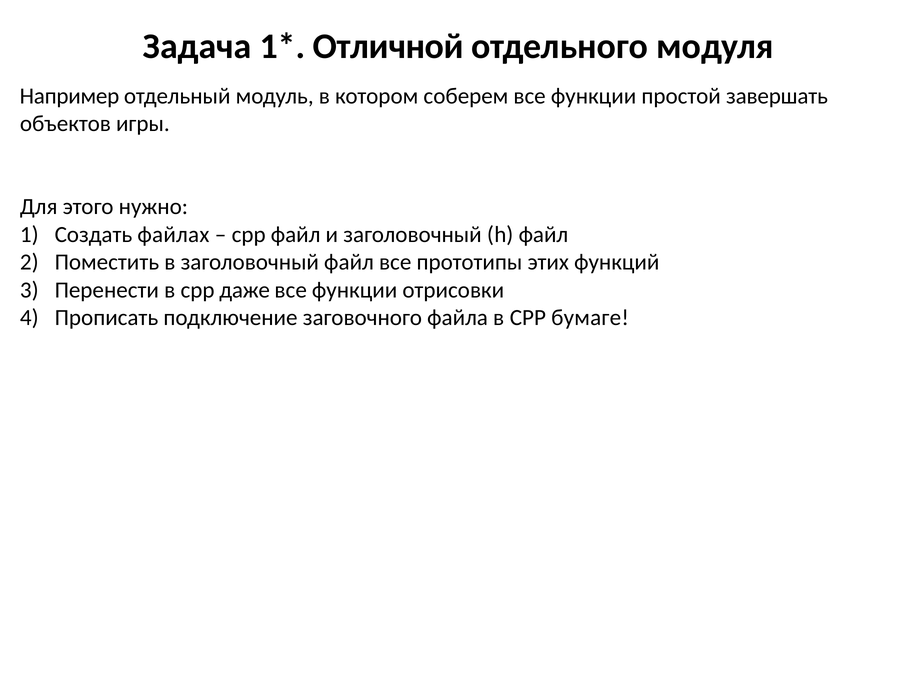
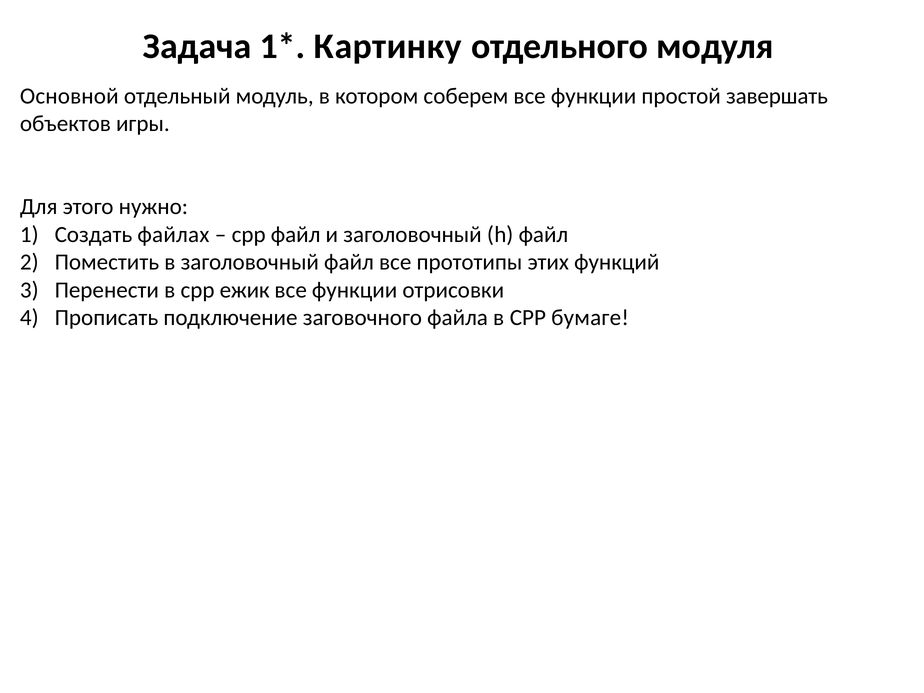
Отличной: Отличной -> Картинку (388, 46)
Например: Например -> Основной (69, 96)
даже: даже -> ежик (245, 290)
